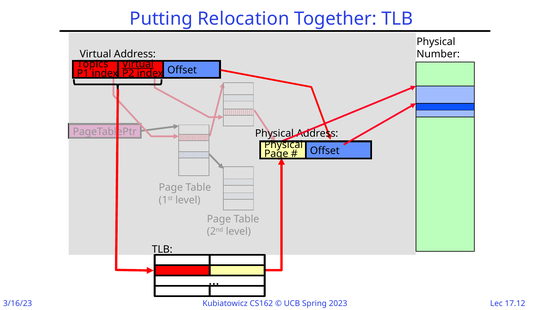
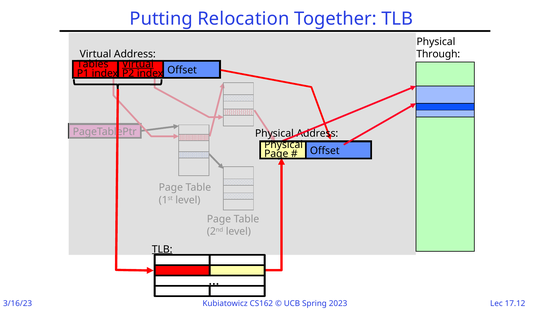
Number: Number -> Through (438, 54)
Topics: Topics -> Tables (93, 64)
TLB underline: none -> present (162, 249)
